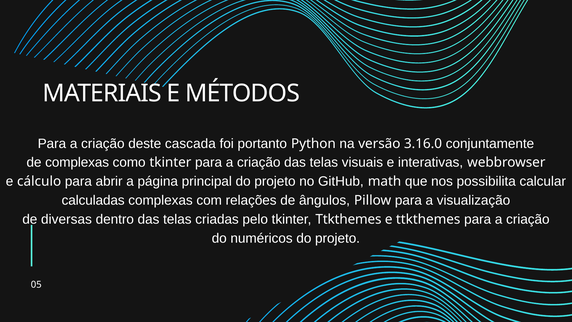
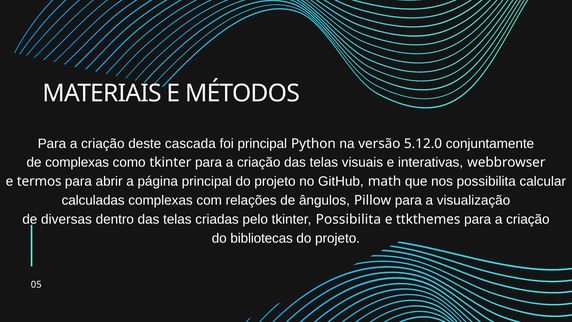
foi portanto: portanto -> principal (262, 143)
3.16.0: 3.16.0 -> 5.12.0 (423, 143)
cálculo: cálculo -> termos (39, 181)
tkinter Ttkthemes: Ttkthemes -> Possibilita (348, 219)
numéricos: numéricos -> bibliotecas (262, 238)
